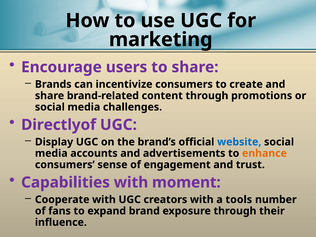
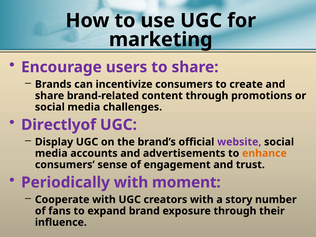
website colour: blue -> purple (239, 142)
Capabilities: Capabilities -> Periodically (65, 182)
tools: tools -> story (239, 200)
